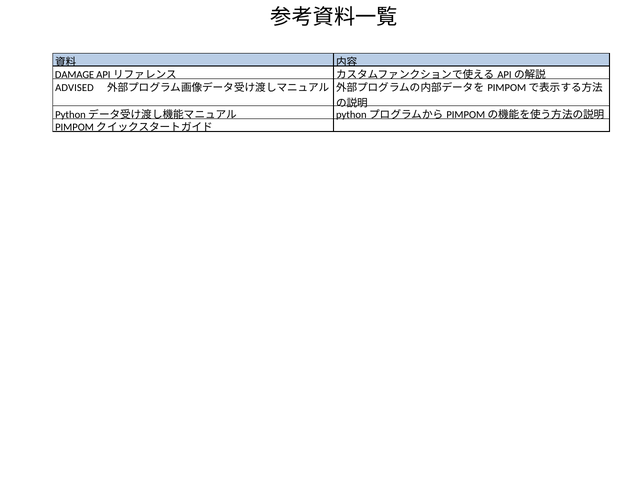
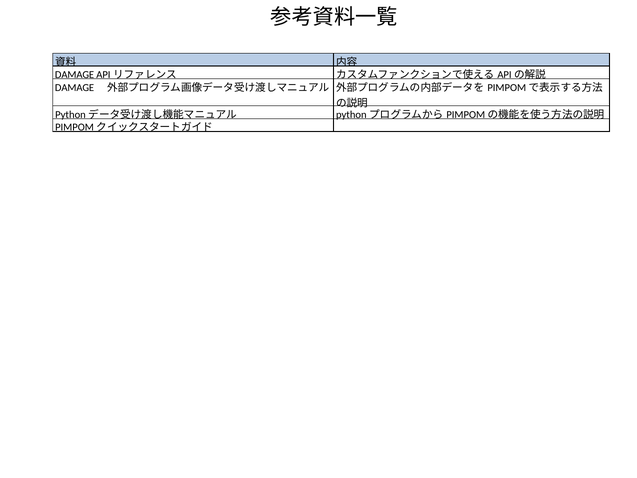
ADVISED: ADVISED -> DAMAGE (75, 88)
